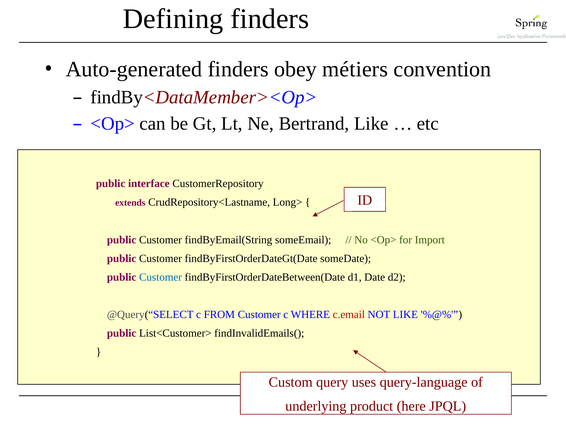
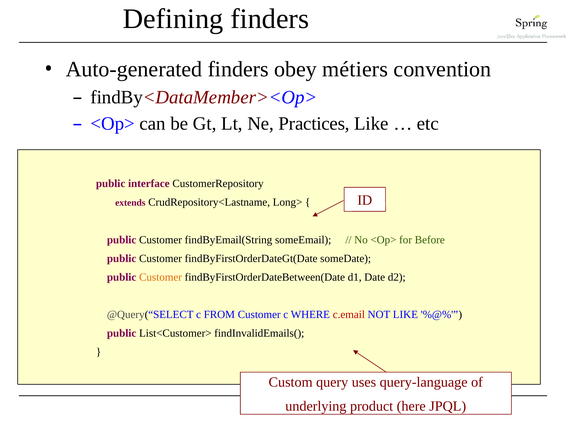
Bertrand: Bertrand -> Practices (314, 124)
Import: Import -> Before (430, 240)
Customer colour: blue -> orange (161, 277)
